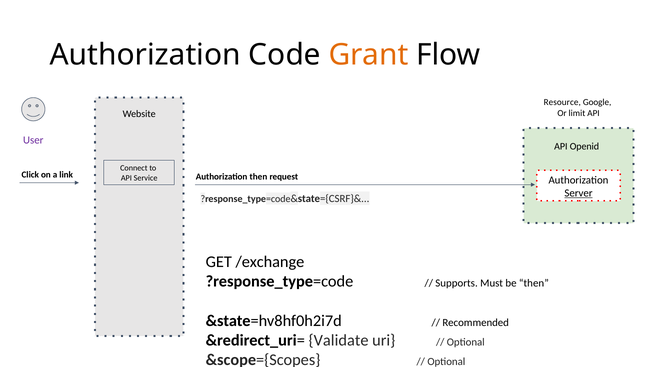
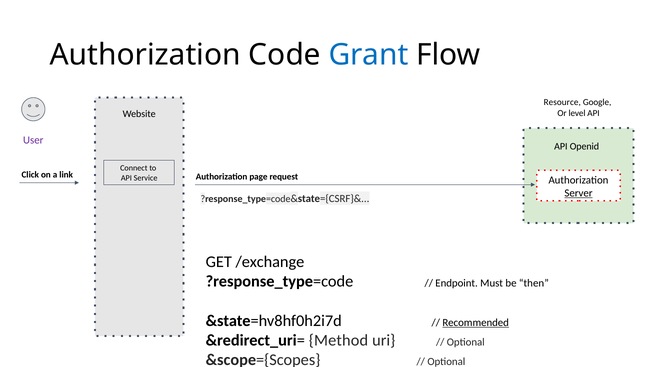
Grant colour: orange -> blue (368, 55)
limit: limit -> level (577, 113)
Authorization then: then -> page (258, 177)
Supports: Supports -> Endpoint (457, 284)
Recommended underline: none -> present (476, 323)
Validate: Validate -> Method (338, 340)
